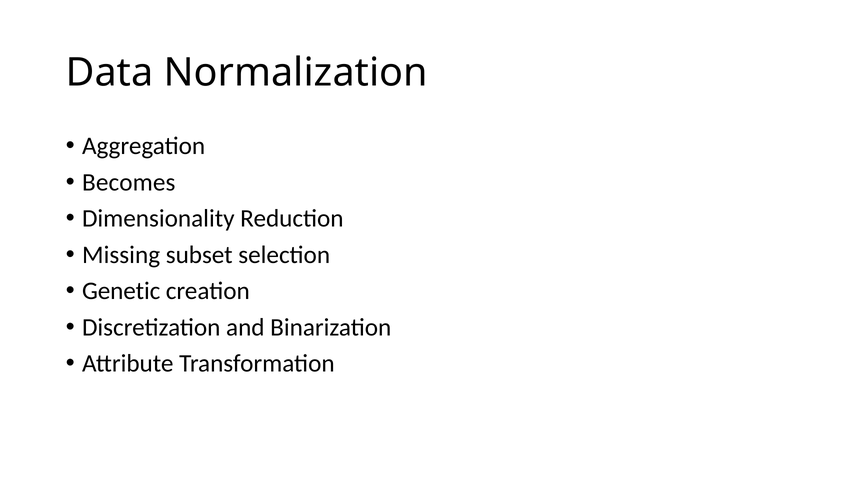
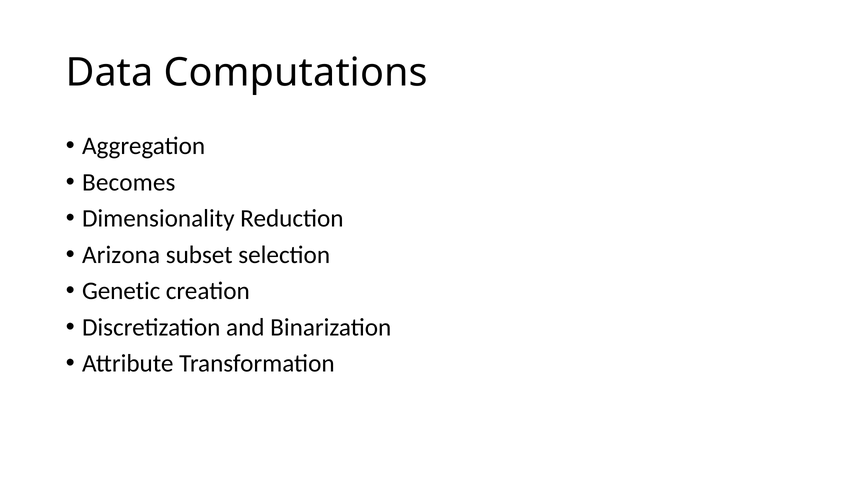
Normalization: Normalization -> Computations (296, 73)
Missing: Missing -> Arizona (121, 255)
